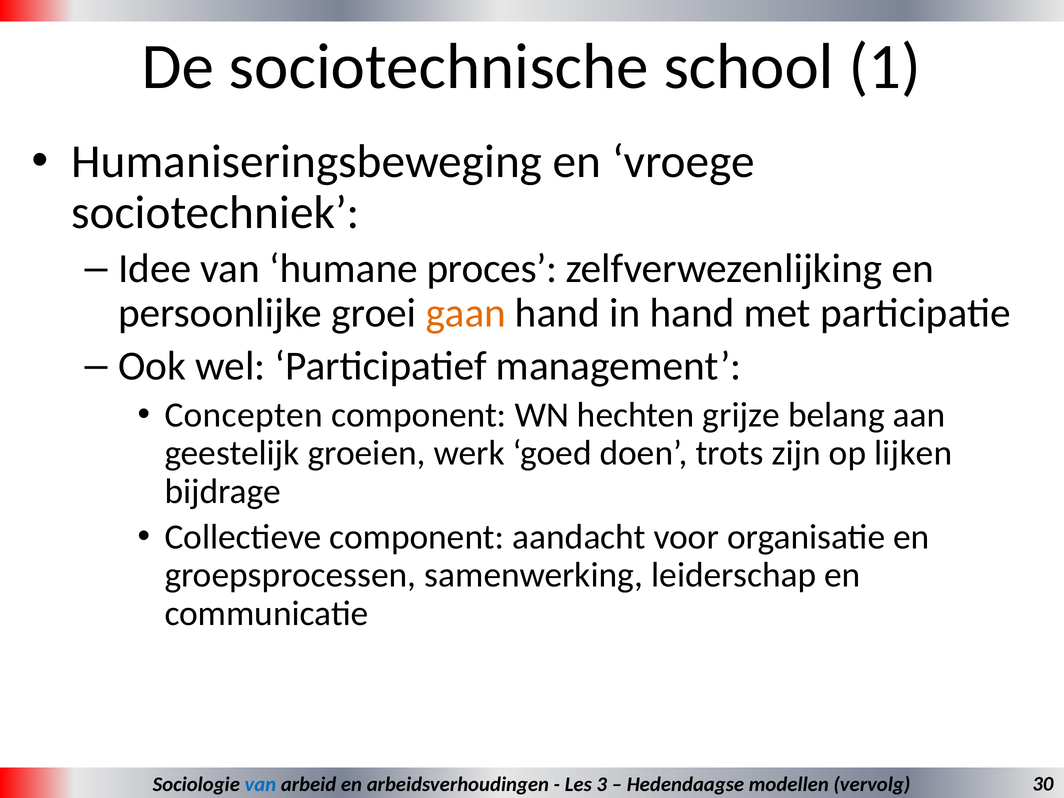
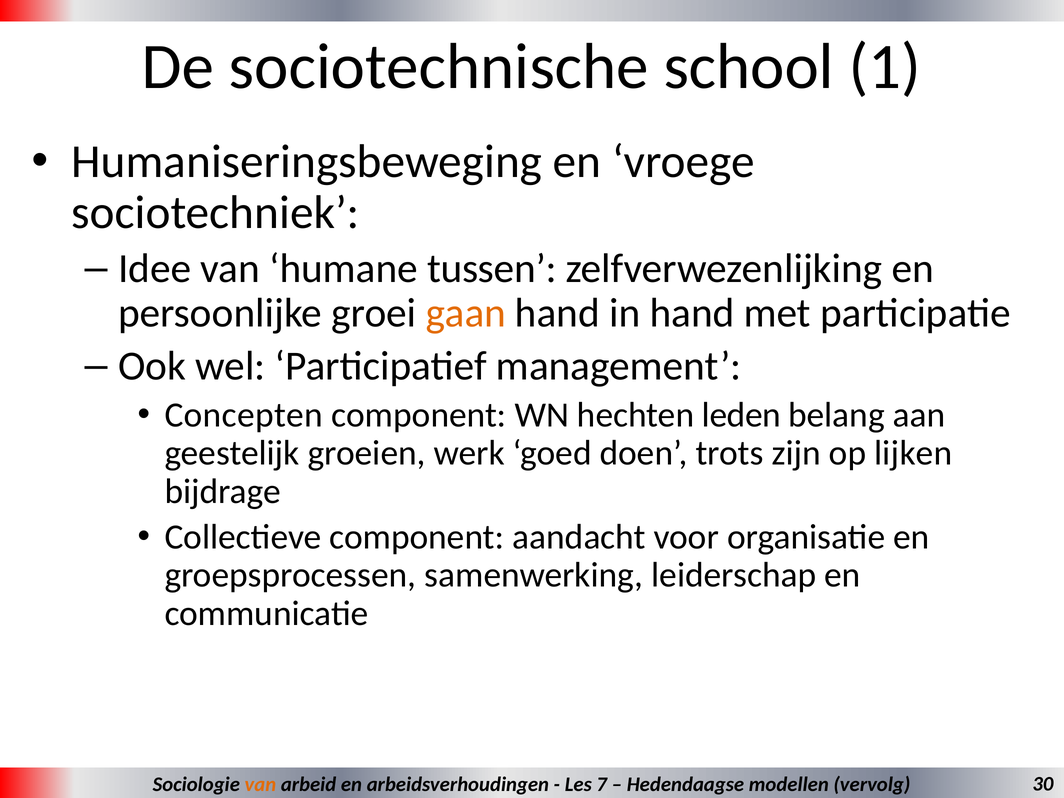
proces: proces -> tussen (492, 269)
grijze: grijze -> leden (741, 415)
van colour: blue -> orange (260, 784)
3: 3 -> 7 (602, 784)
